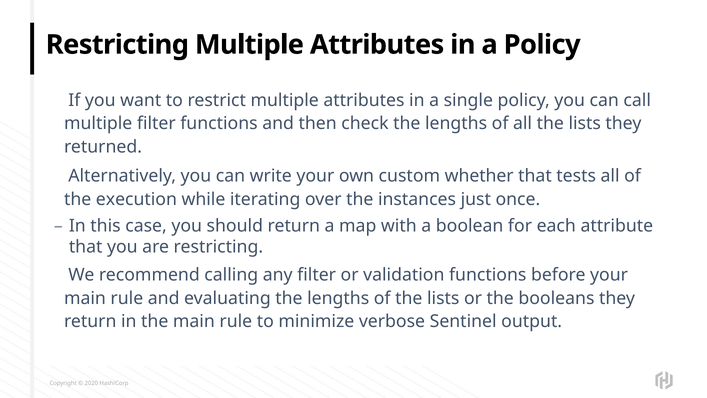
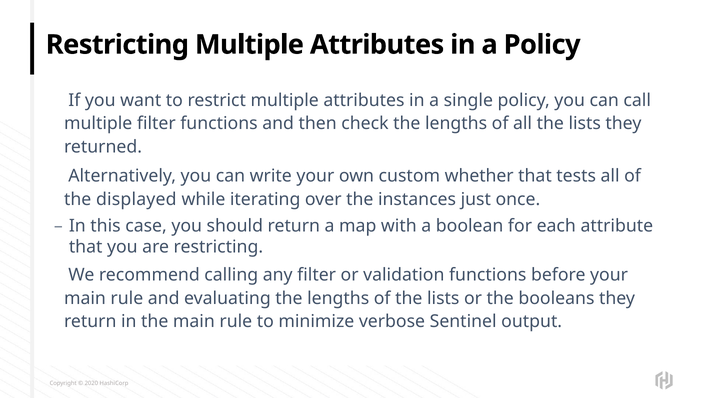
execution: execution -> displayed (136, 199)
